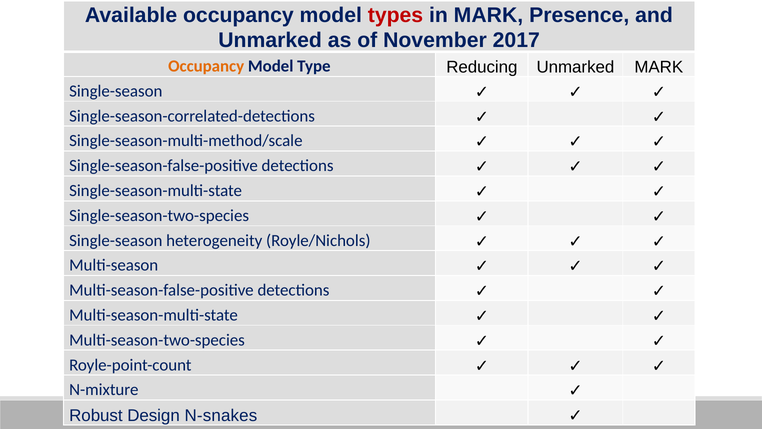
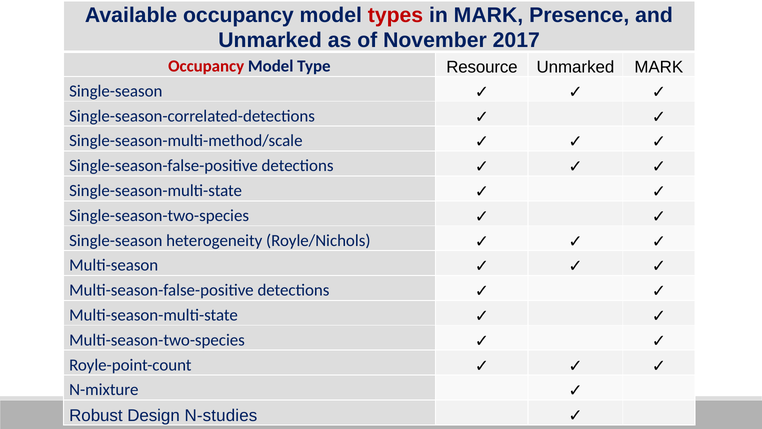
Occupancy colour: orange -> red (206, 66)
Reducing: Reducing -> Resource (482, 67)
N-snakes: N-snakes -> N-studies (221, 415)
